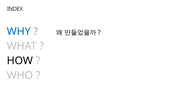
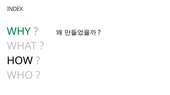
WHY colour: blue -> green (19, 32)
